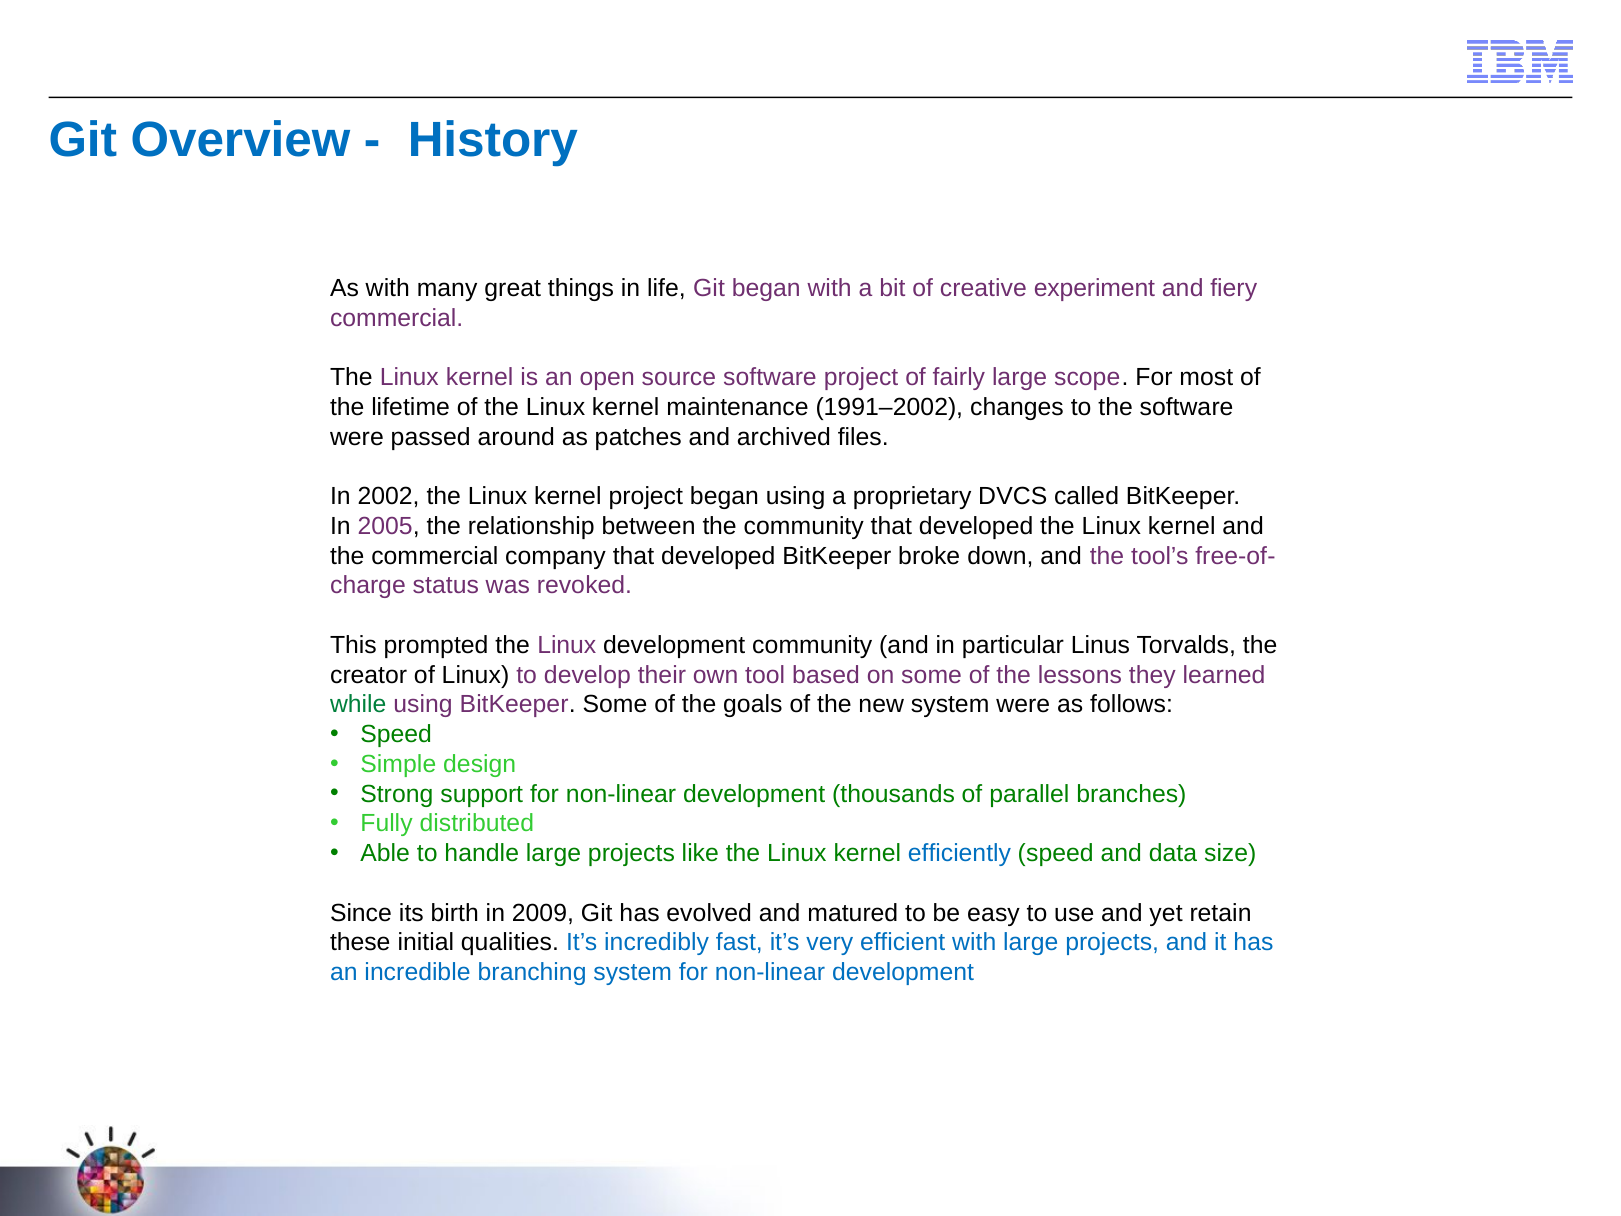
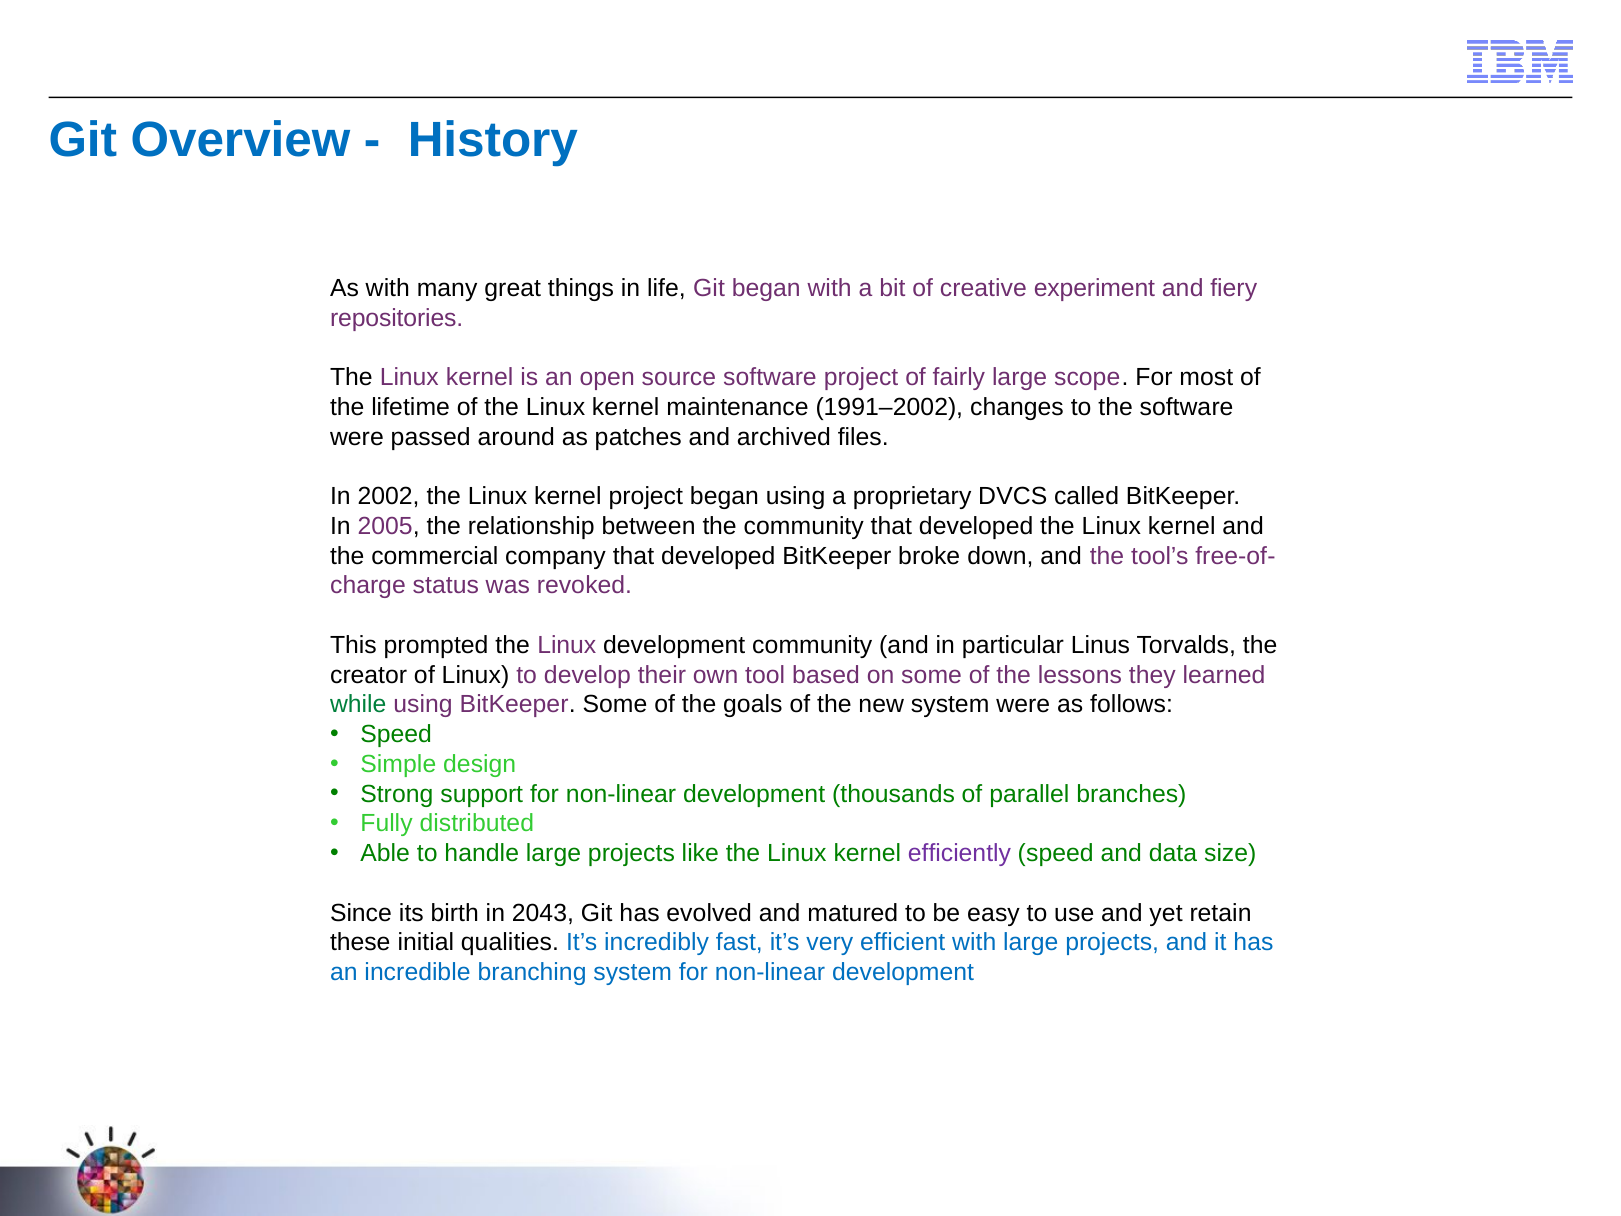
commercial: commercial -> repositories (397, 318)
efficiently colour: blue -> purple (959, 853)
2009: 2009 -> 2043 (543, 913)
